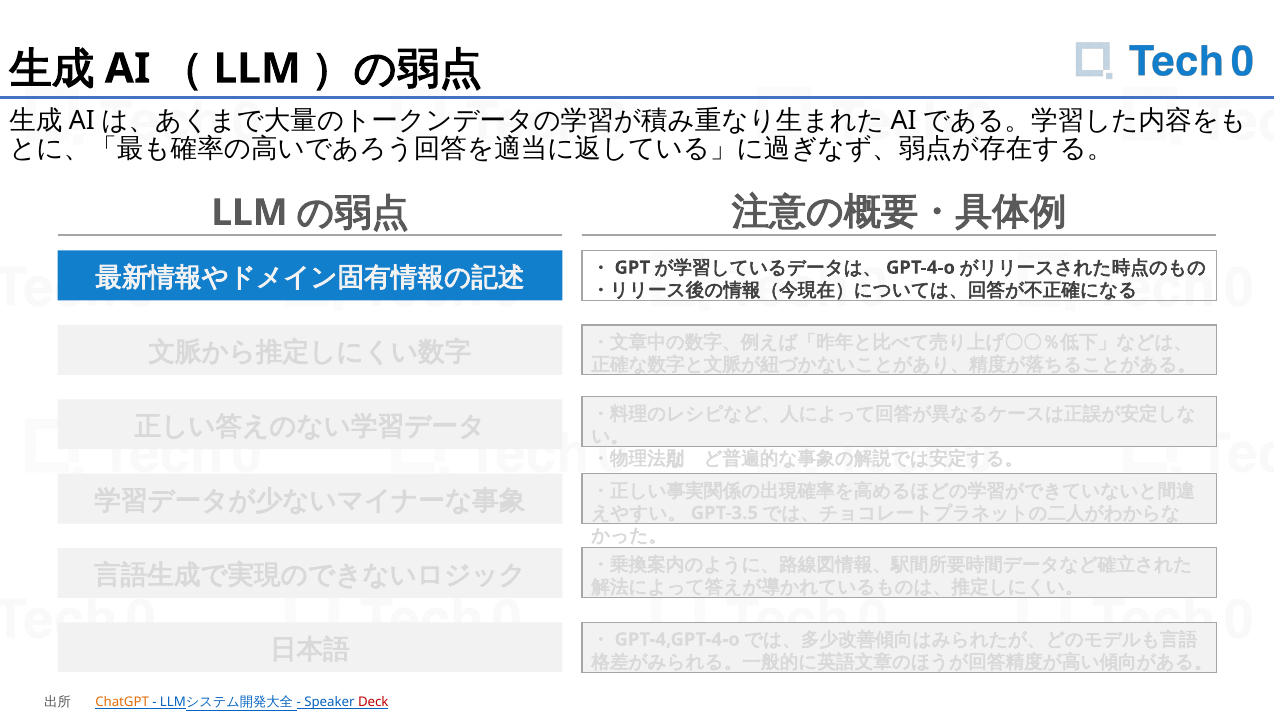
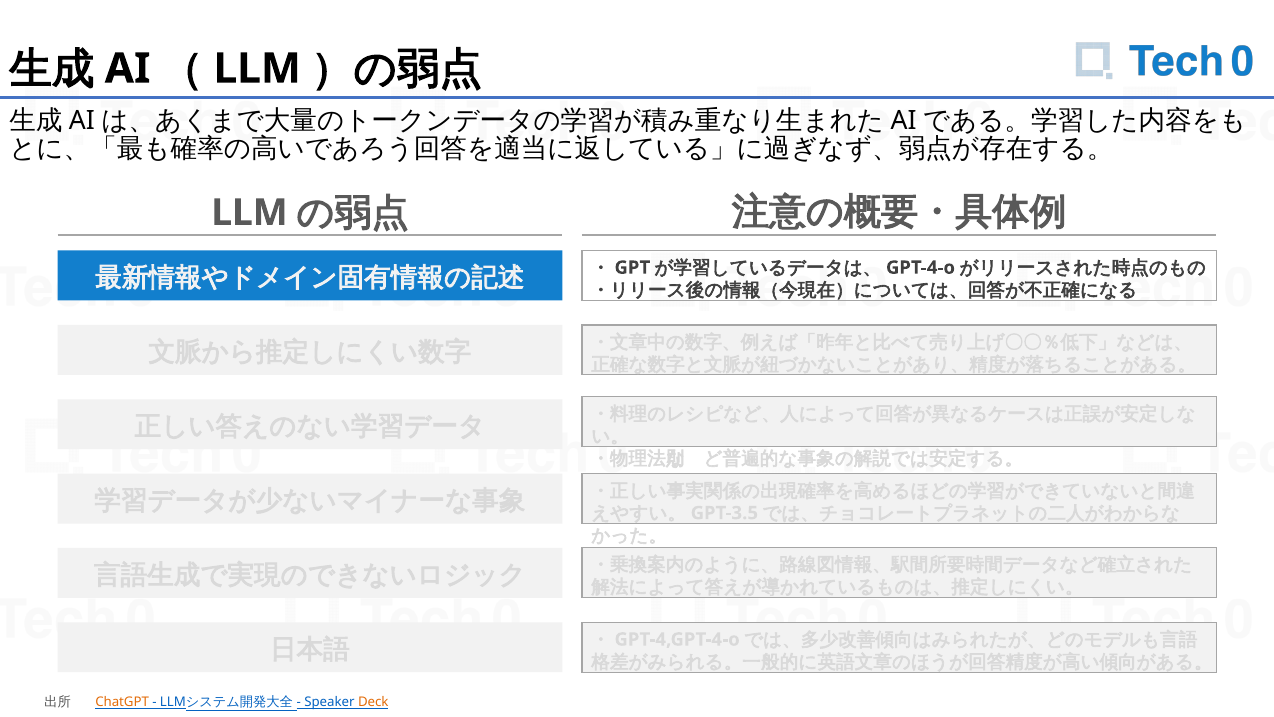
Deck colour: red -> orange (373, 702)
